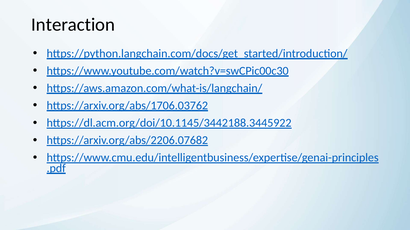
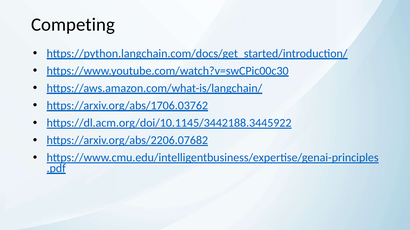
Interaction: Interaction -> Competing (73, 25)
